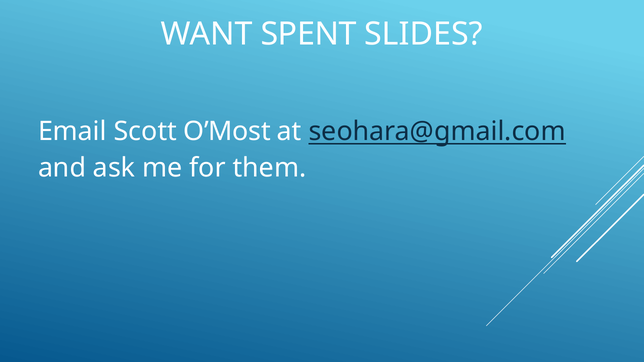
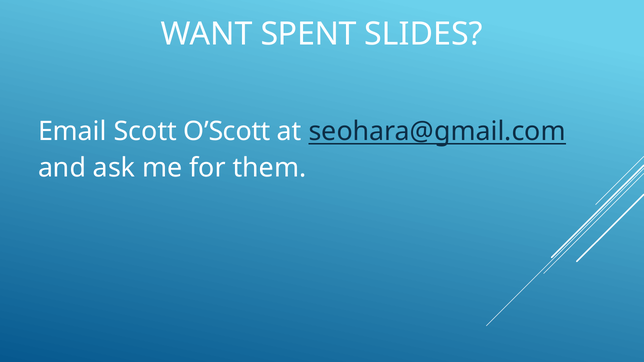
O’Most: O’Most -> O’Scott (227, 132)
